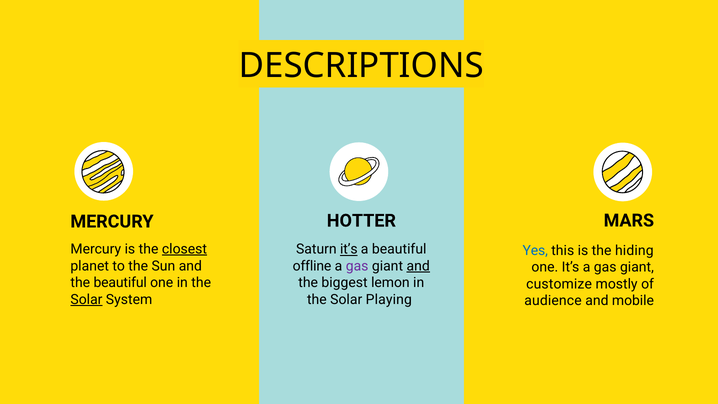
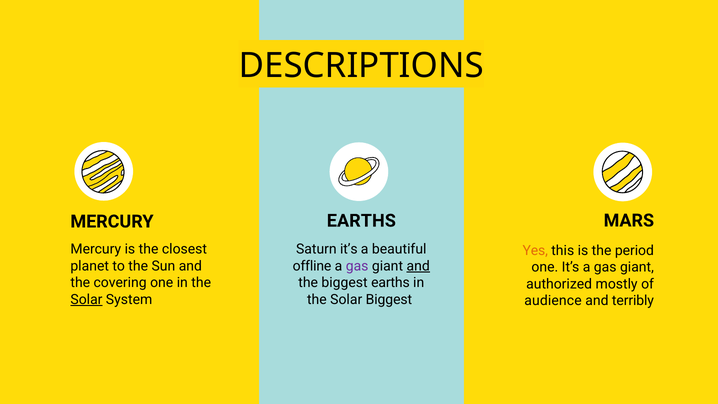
HOTTER: HOTTER -> EARTHS (361, 221)
closest underline: present -> none (184, 249)
it’s underline: present -> none (349, 249)
Yes colour: blue -> orange (535, 250)
hiding: hiding -> period (634, 250)
the beautiful: beautiful -> covering (120, 283)
biggest lemon: lemon -> earths (390, 283)
customize: customize -> authorized (559, 284)
Solar Playing: Playing -> Biggest (389, 300)
mobile: mobile -> terribly (633, 301)
